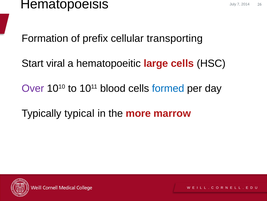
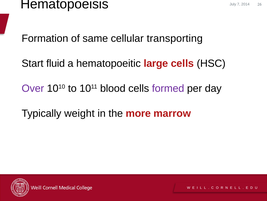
prefix: prefix -> same (95, 38)
viral: viral -> fluid (56, 63)
formed colour: blue -> purple (168, 88)
typical: typical -> weight (79, 113)
